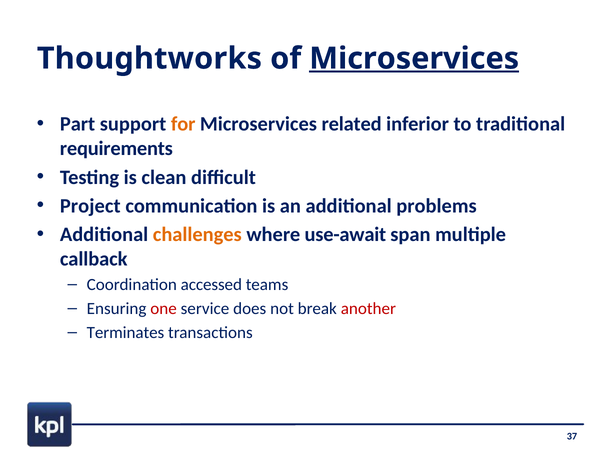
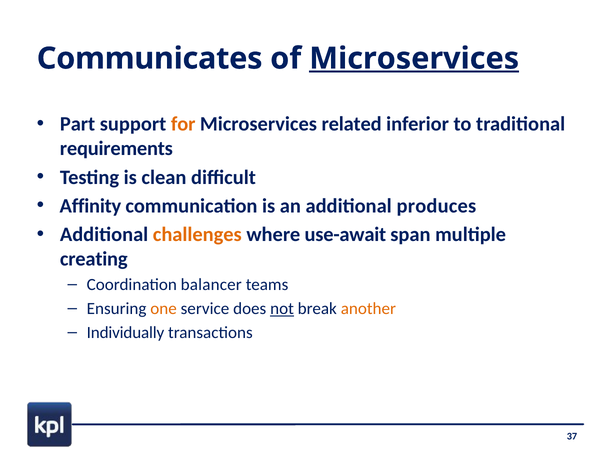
Thoughtworks: Thoughtworks -> Communicates (150, 59)
Project: Project -> Affinity (90, 206)
problems: problems -> produces (436, 206)
callback: callback -> creating (94, 259)
accessed: accessed -> balancer (211, 285)
one colour: red -> orange (164, 309)
not underline: none -> present (282, 309)
another colour: red -> orange (368, 309)
Terminates: Terminates -> Individually (126, 333)
